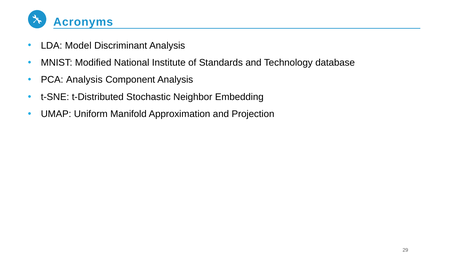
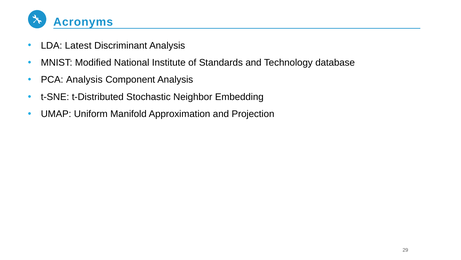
Model: Model -> Latest (78, 45)
